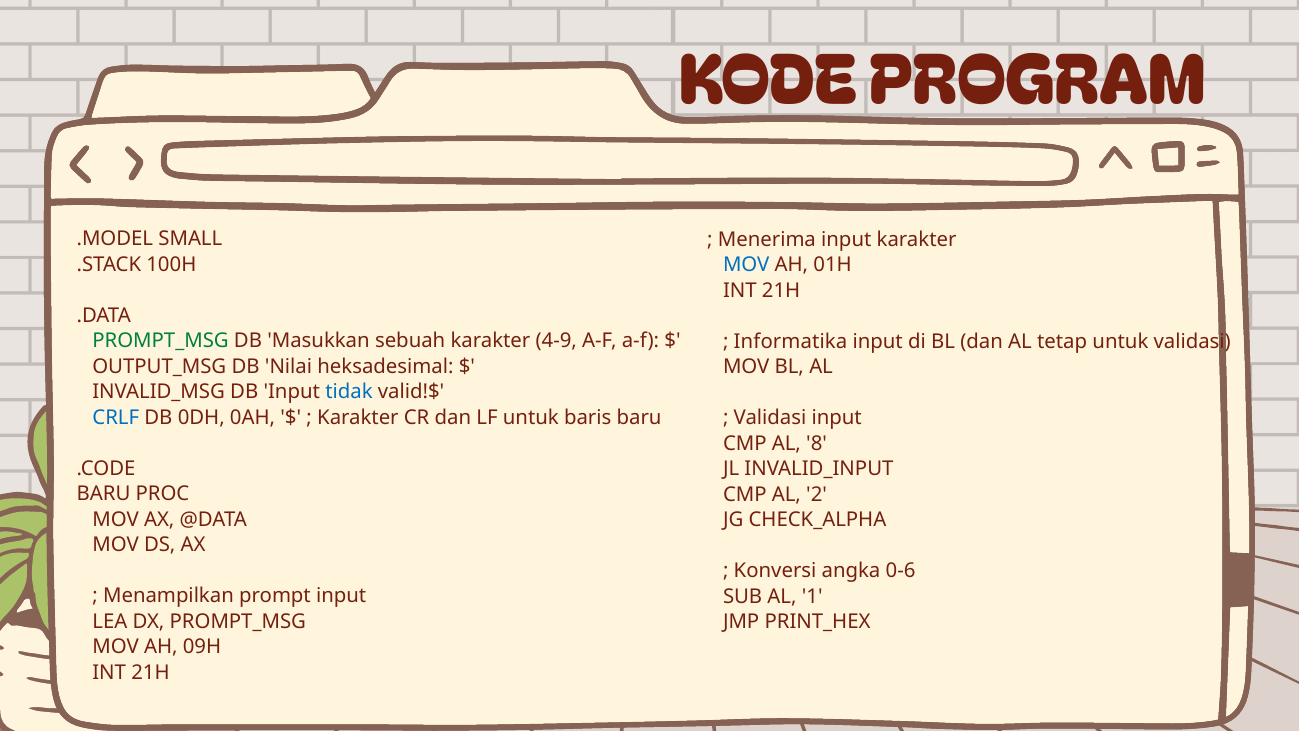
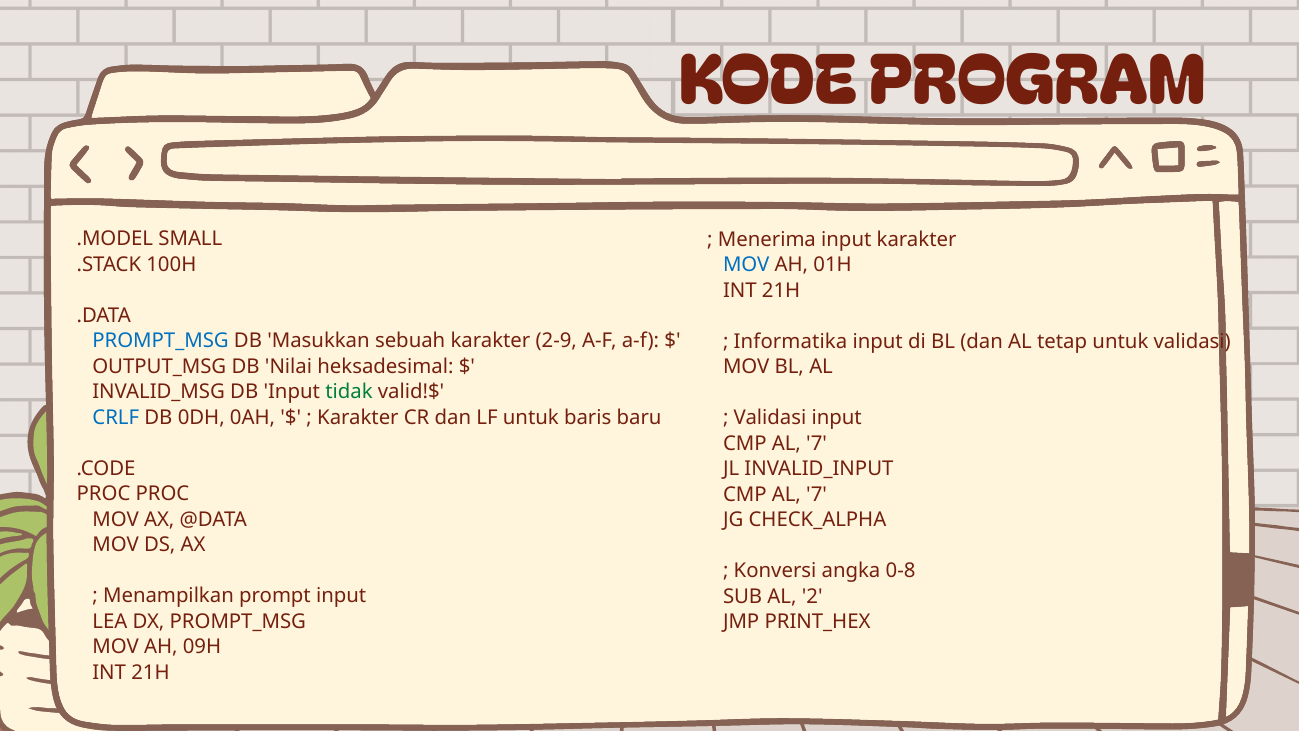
PROMPT_MSG colour: green -> blue (161, 341)
4-9: 4-9 -> 2-9 (556, 341)
tidak colour: blue -> green (349, 392)
8: 8 -> 7 (817, 443)
BARU: BARU -> PROC (104, 494)
2: 2 -> 7 (817, 494)
0-6: 0-6 -> 0-8 (901, 571)
1: 1 -> 2 (812, 596)
